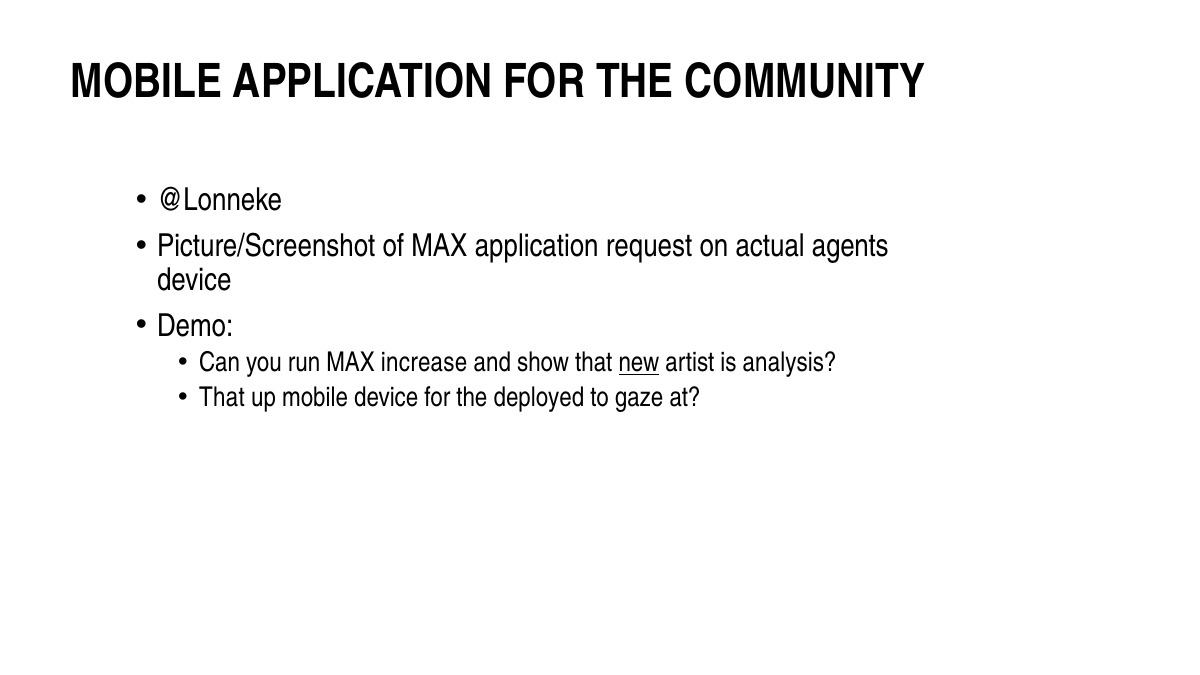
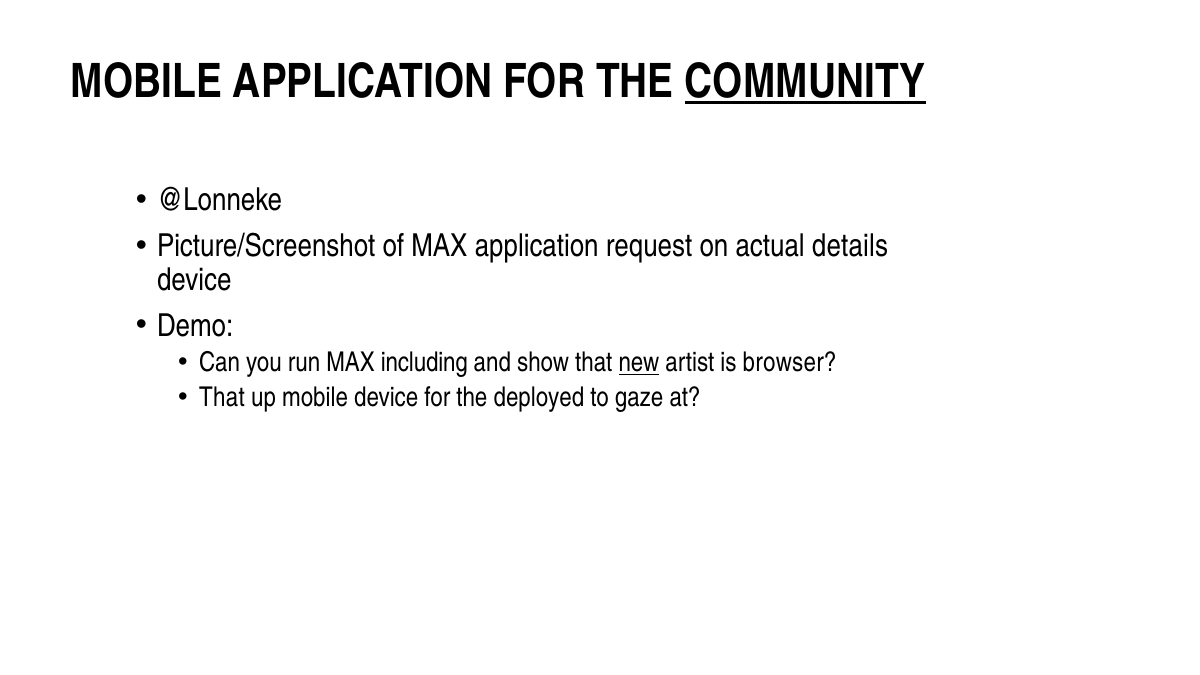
COMMUNITY underline: none -> present (805, 82)
agents: agents -> details (850, 246)
increase: increase -> including (424, 363)
analysis: analysis -> browser (790, 363)
